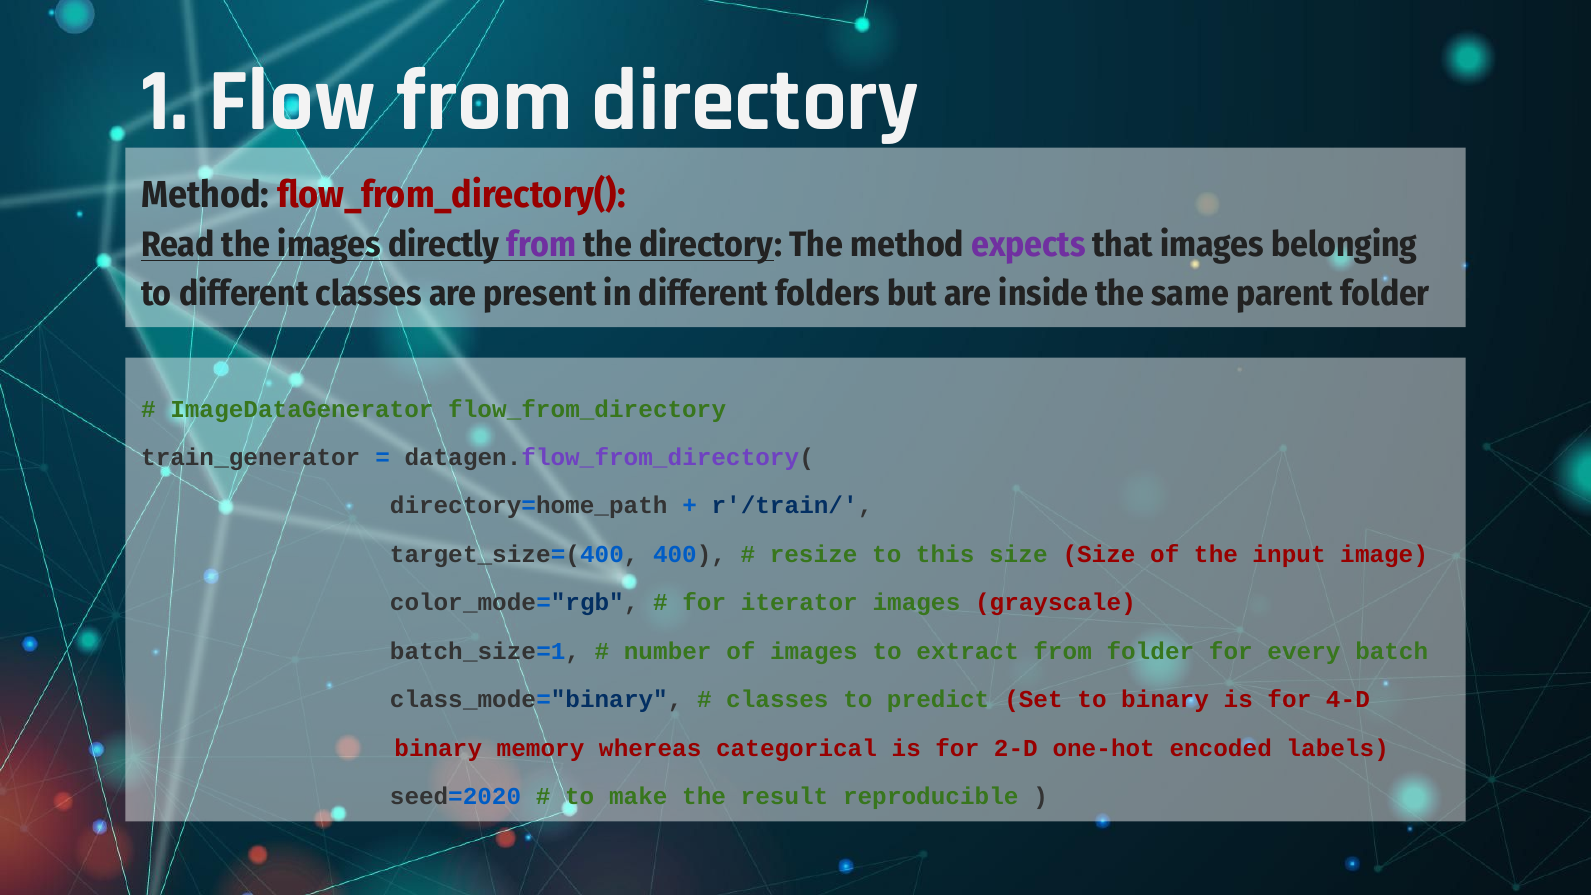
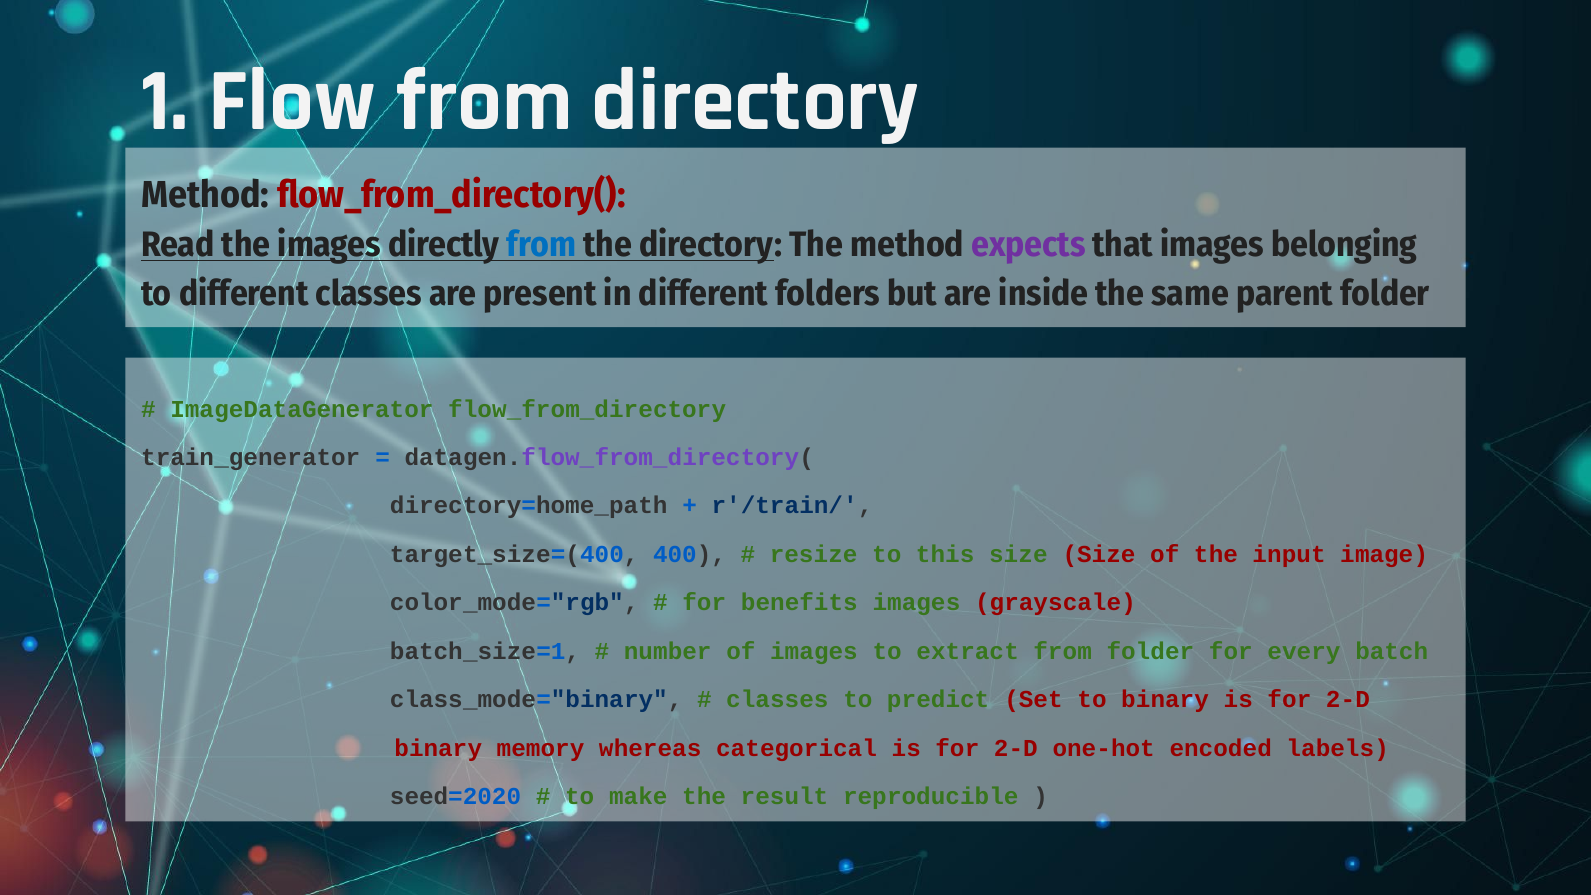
from colour: purple -> blue (542, 245)
iterator: iterator -> benefits (799, 603)
binary is for 4-D: 4-D -> 2-D (1348, 700)
